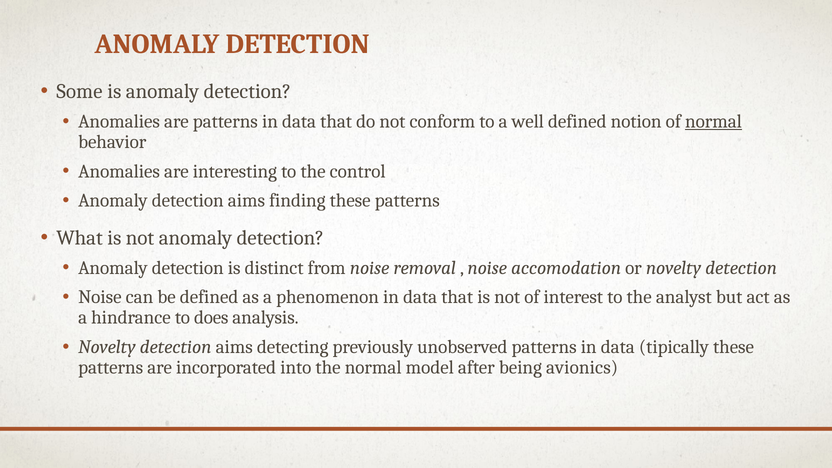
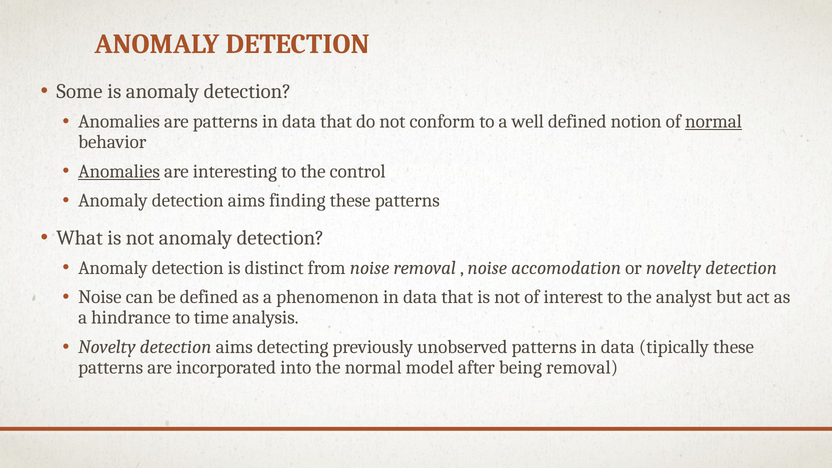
Anomalies underline: none -> present (119, 171)
does: does -> time (211, 318)
being avionics: avionics -> removal (582, 368)
